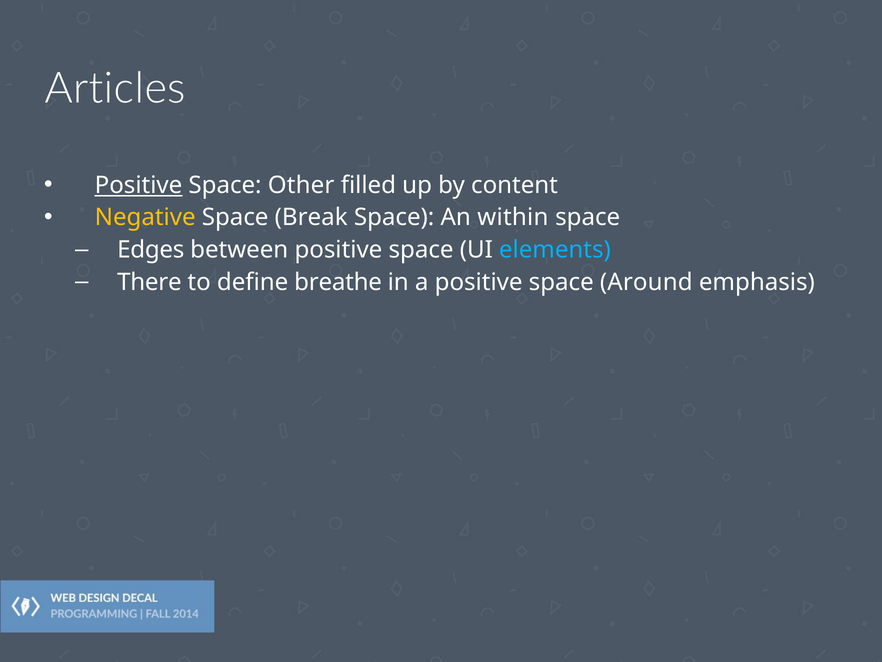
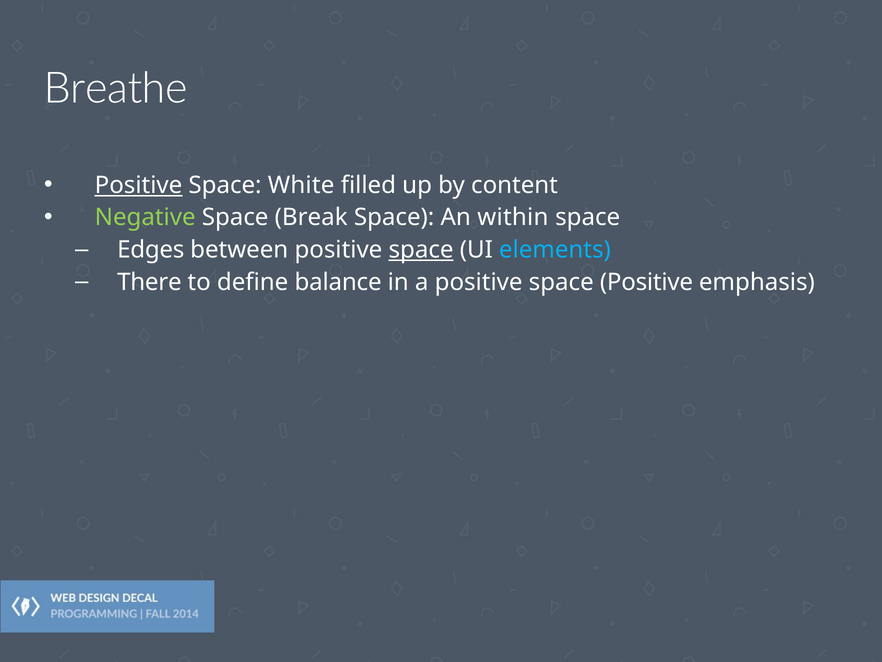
Articles: Articles -> Breathe (116, 88)
Other: Other -> White (301, 185)
Negative colour: yellow -> light green (145, 217)
space underline: none -> present (421, 250)
breathe: breathe -> balance (338, 282)
space Around: Around -> Positive (646, 282)
